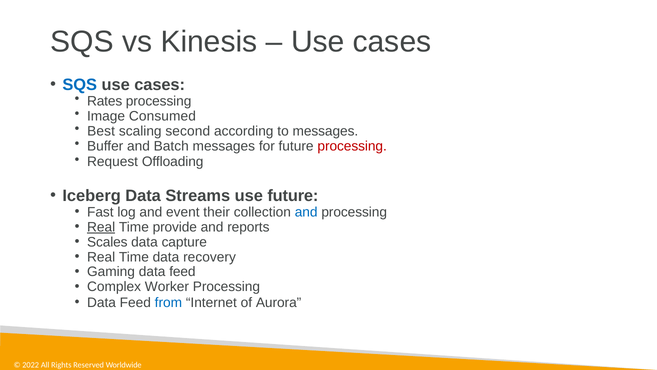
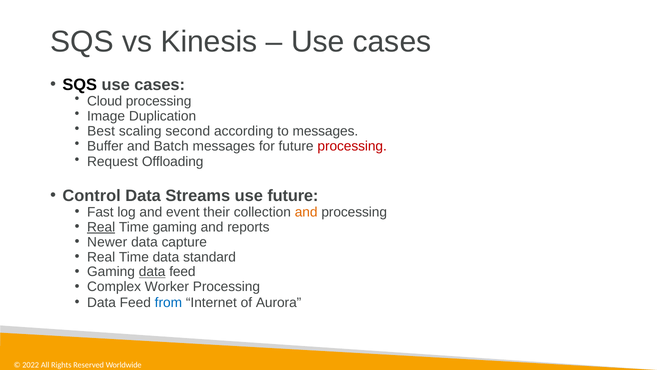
SQS colour: blue -> black (80, 85)
Rates: Rates -> Cloud (105, 101)
Consumed: Consumed -> Duplication (163, 116)
Iceberg: Iceberg -> Control (92, 196)
and colour: blue -> orange (306, 212)
Time provide: provide -> gaming (175, 227)
Scales: Scales -> Newer (107, 242)
recovery: recovery -> standard (210, 257)
data underline: none -> present (152, 272)
